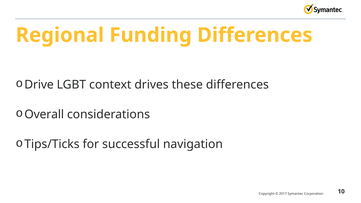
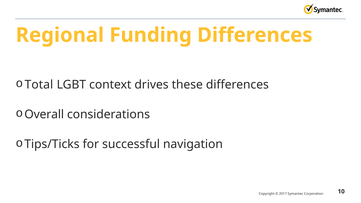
Drive: Drive -> Total (39, 85)
